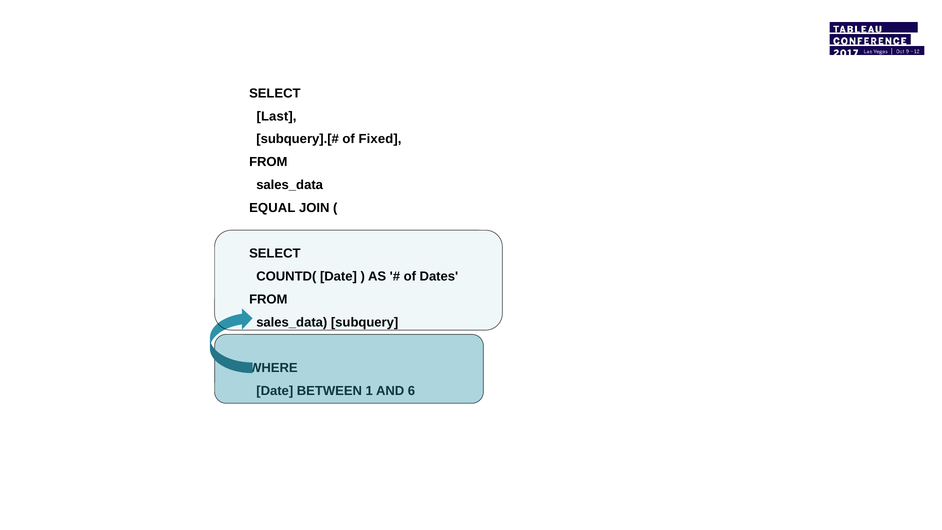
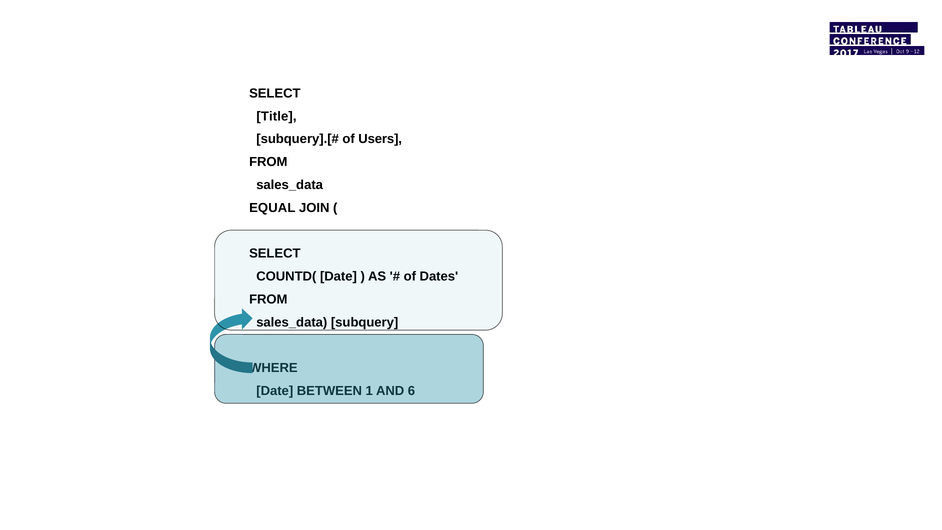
Last: Last -> Title (277, 116)
Fixed: Fixed -> Users (380, 139)
